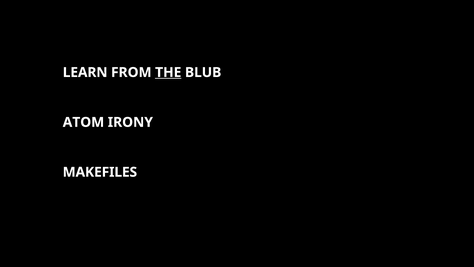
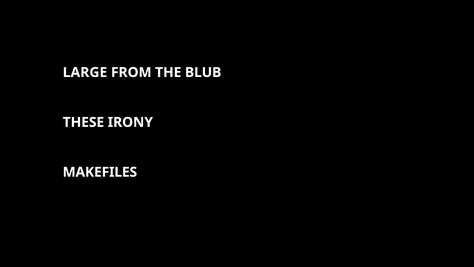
LEARN: LEARN -> LARGE (85, 72)
THE underline: present -> none (168, 72)
ATOM: ATOM -> THESE (83, 122)
